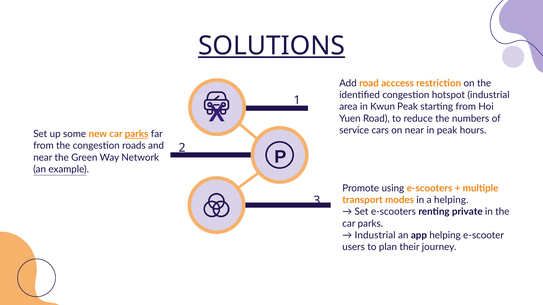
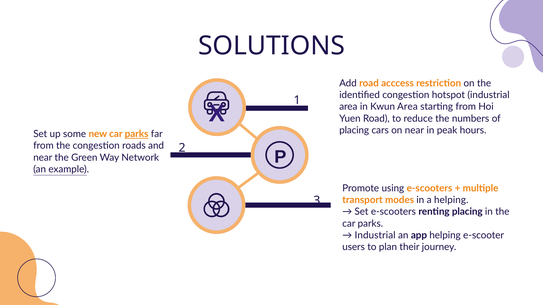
SOLUTIONS underline: present -> none (271, 46)
Kwun Peak: Peak -> Area (407, 107)
service: service -> placing (354, 130)
renting private: private -> placing (467, 212)
